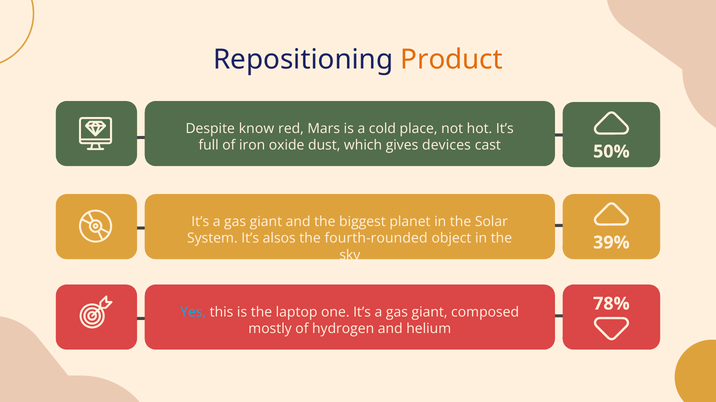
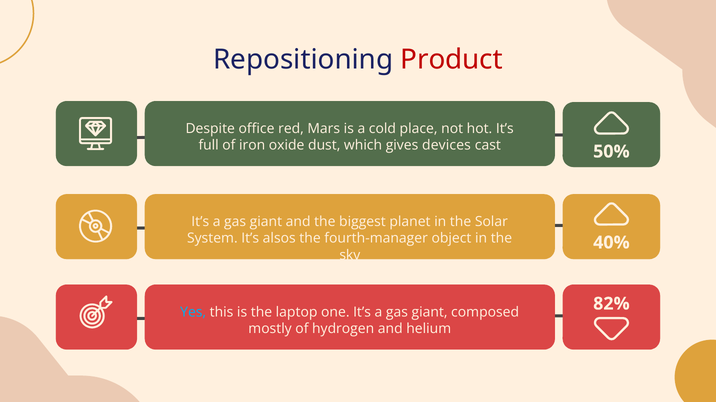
Product colour: orange -> red (452, 60)
know: know -> office (257, 129)
fourth-rounded: fourth-rounded -> fourth-manager (376, 239)
39%: 39% -> 40% (611, 243)
78%: 78% -> 82% (611, 304)
